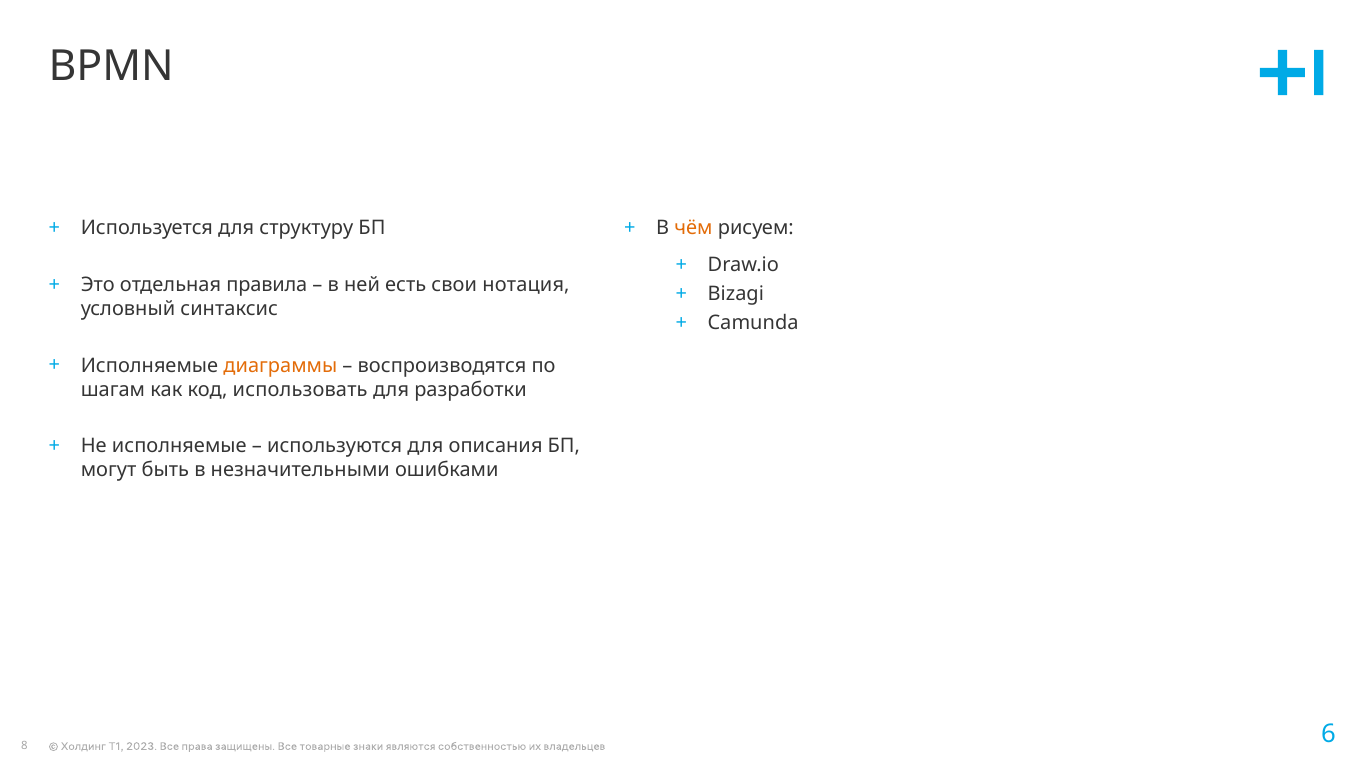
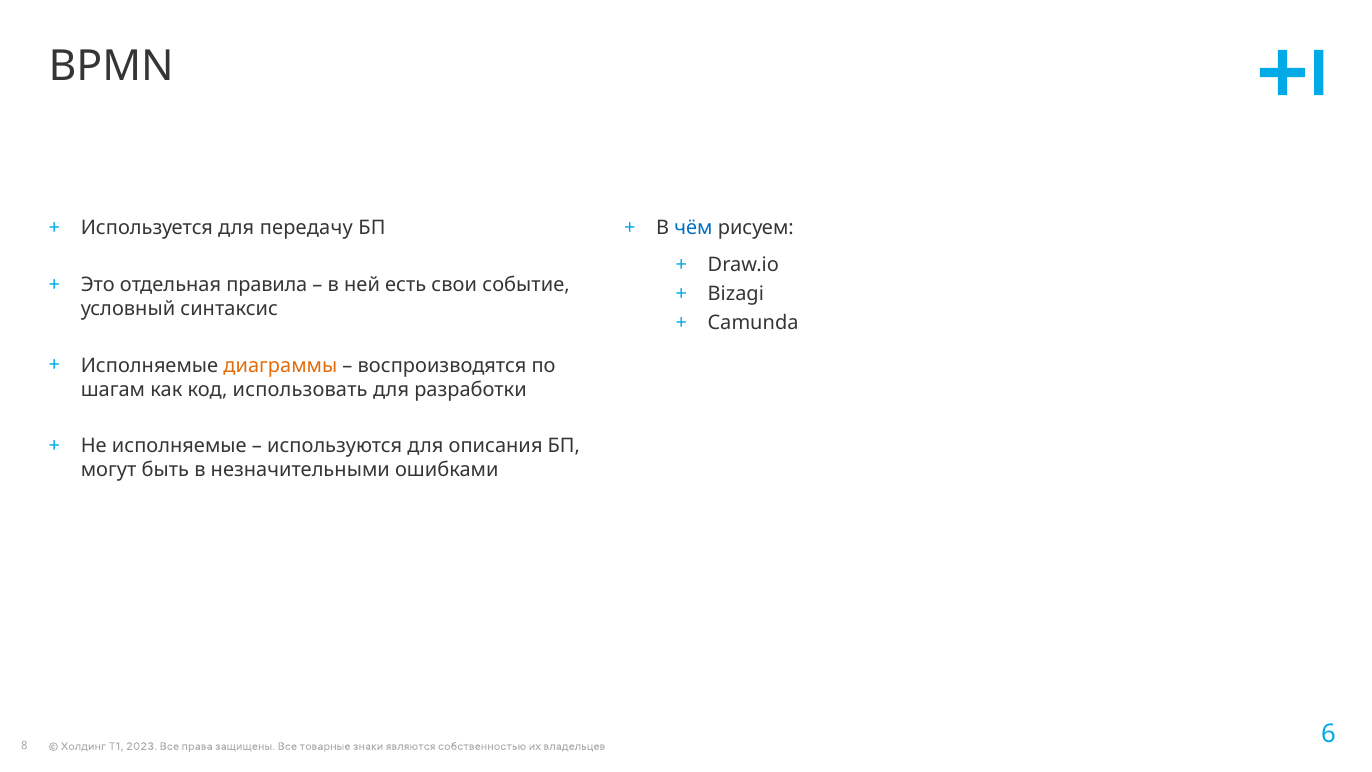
структуру: структуру -> передачу (306, 228)
чём colour: orange -> blue (694, 228)
нотация: нотация -> событие (526, 285)
